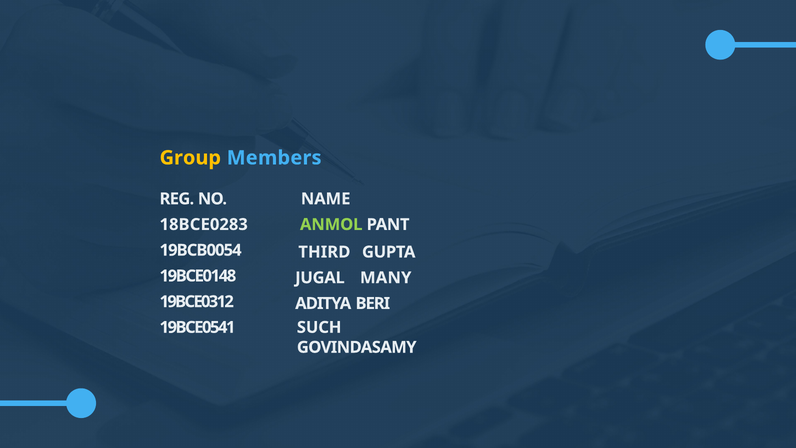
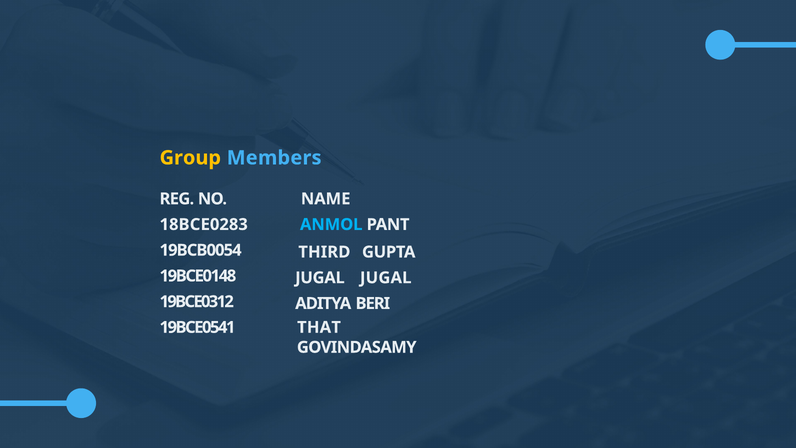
ANMOL colour: light green -> light blue (331, 224)
JUGAL MANY: MANY -> JUGAL (386, 278)
SUCH: SUCH -> THAT (319, 327)
